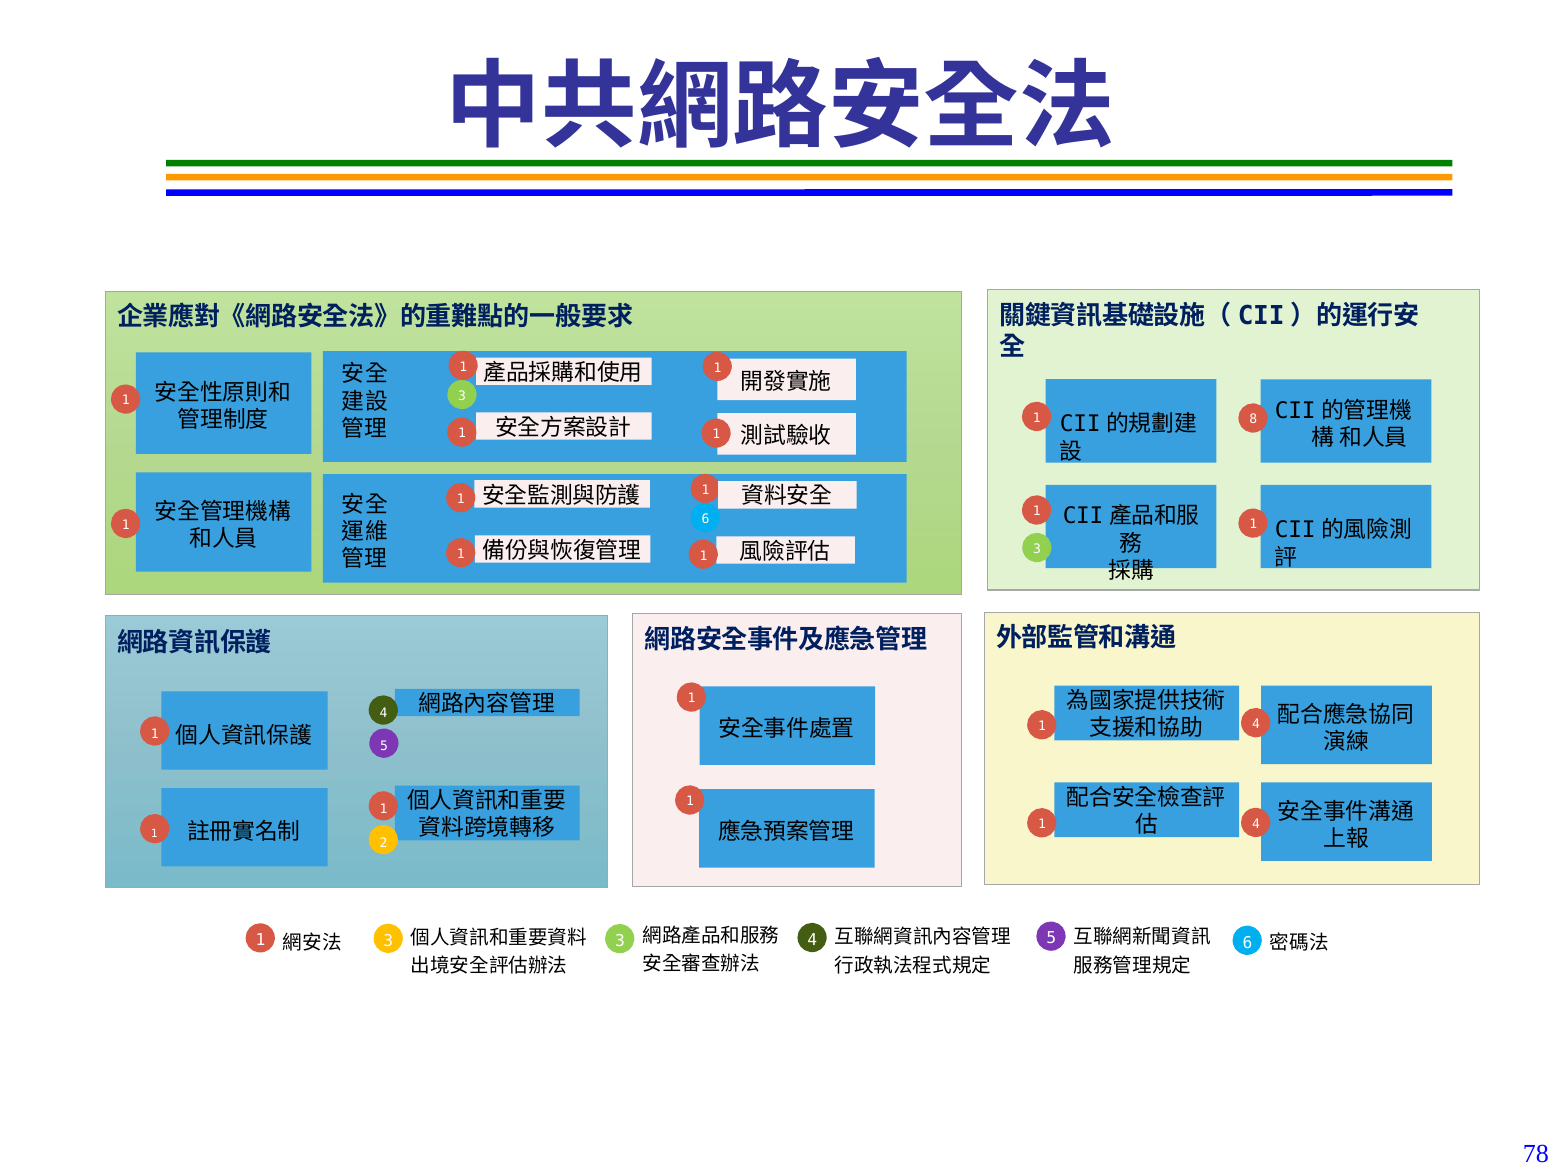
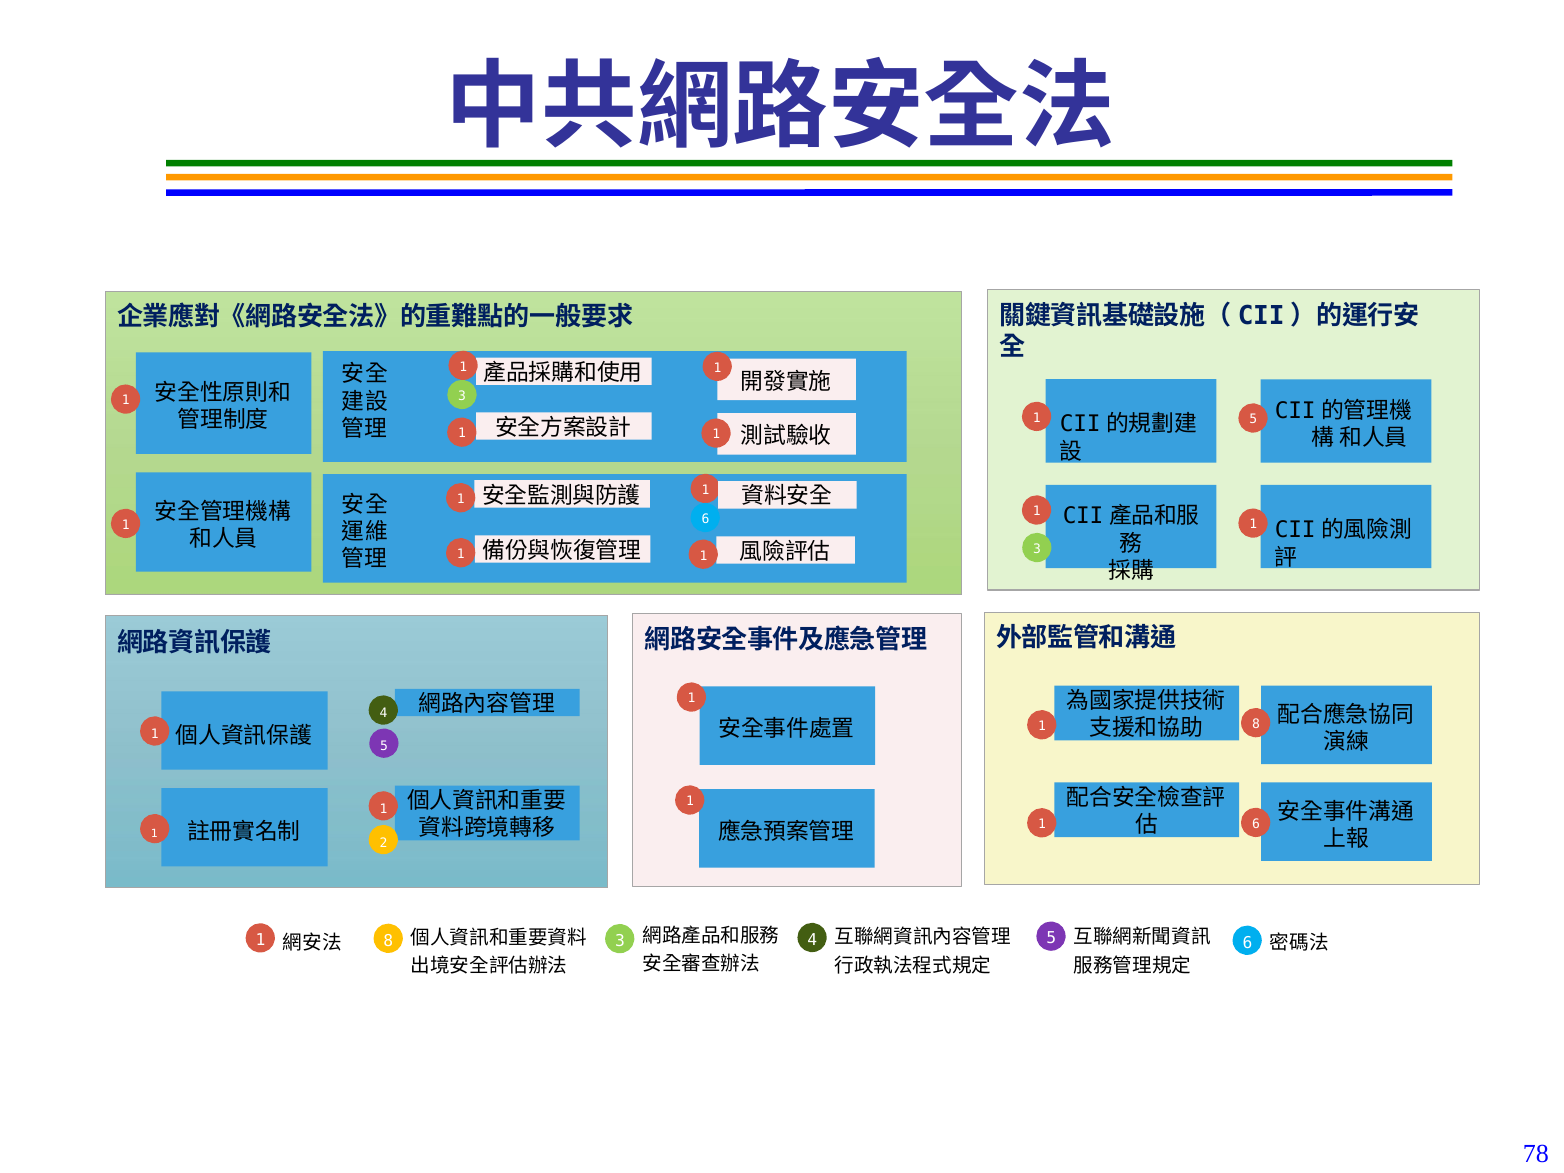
8: 8 -> 5 (1253, 419)
4: 4 -> 8 (1256, 724)
4: 4 -> 6 (1256, 824)
3: 3 -> 8 (388, 941)
